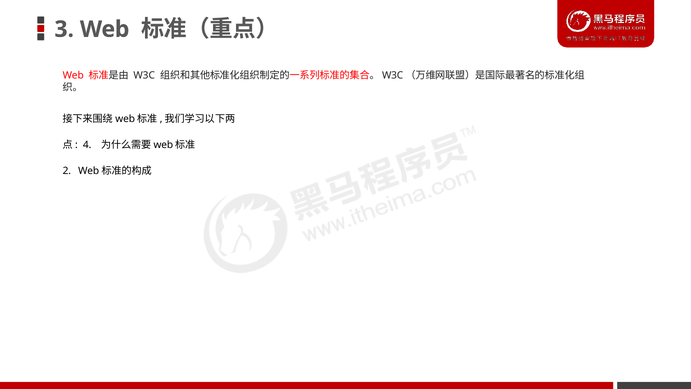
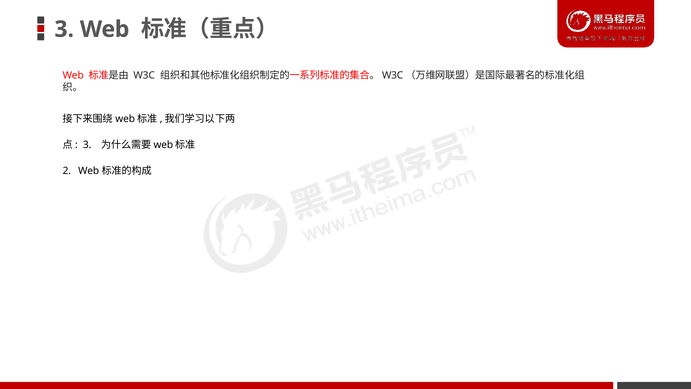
4: 4 -> 3 (87, 145)
